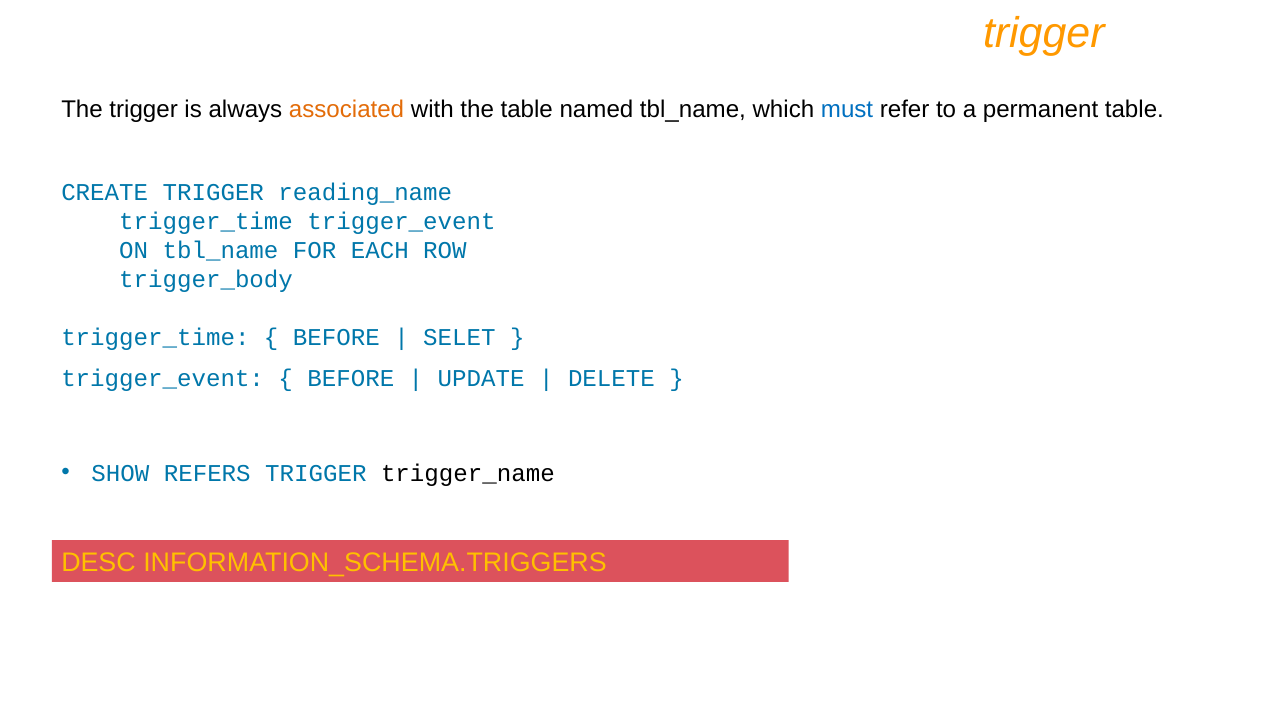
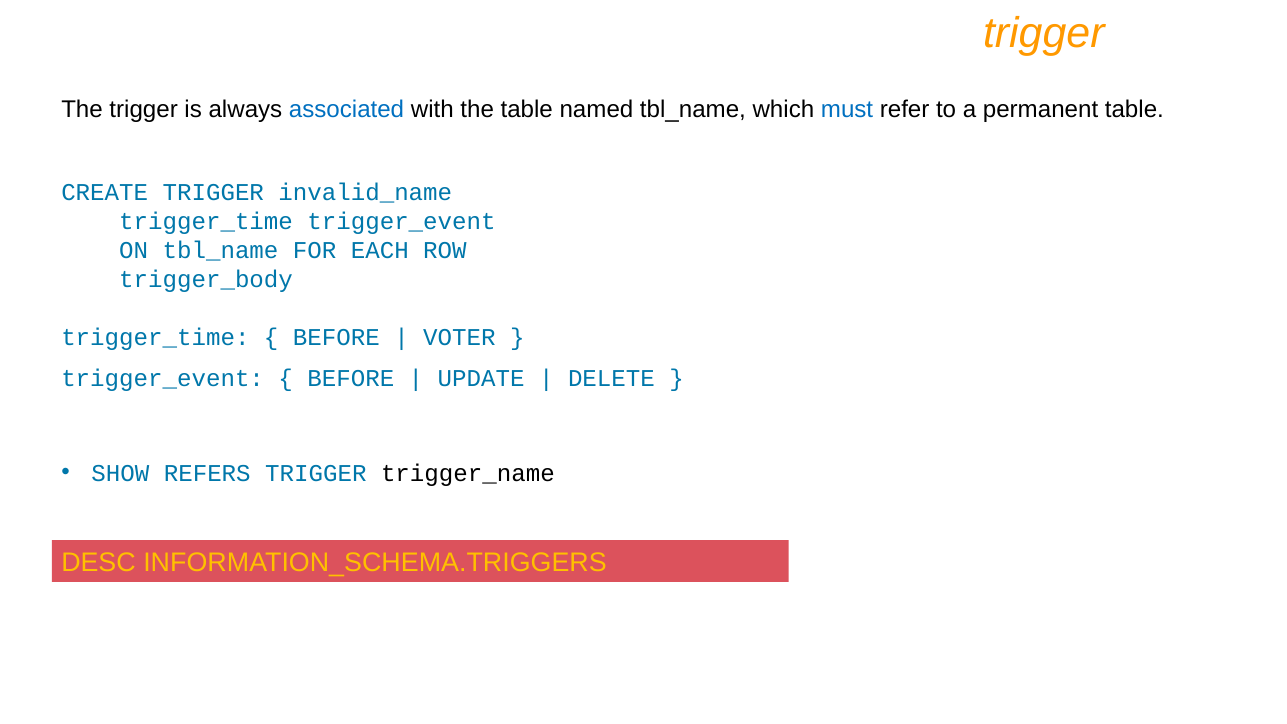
associated colour: orange -> blue (347, 109)
reading_name: reading_name -> invalid_name (365, 192)
SELET: SELET -> VOTER (459, 337)
